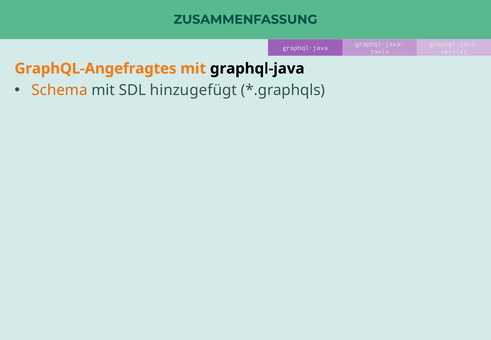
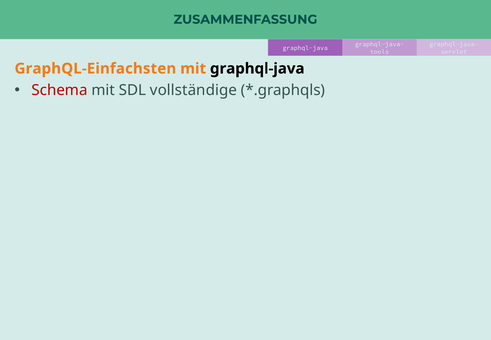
GraphQL-Angefragtes: GraphQL-Angefragtes -> GraphQL-Einfachsten (95, 69)
Schema colour: orange -> red (60, 90)
hinzugefügt: hinzugefügt -> vollständige (193, 90)
